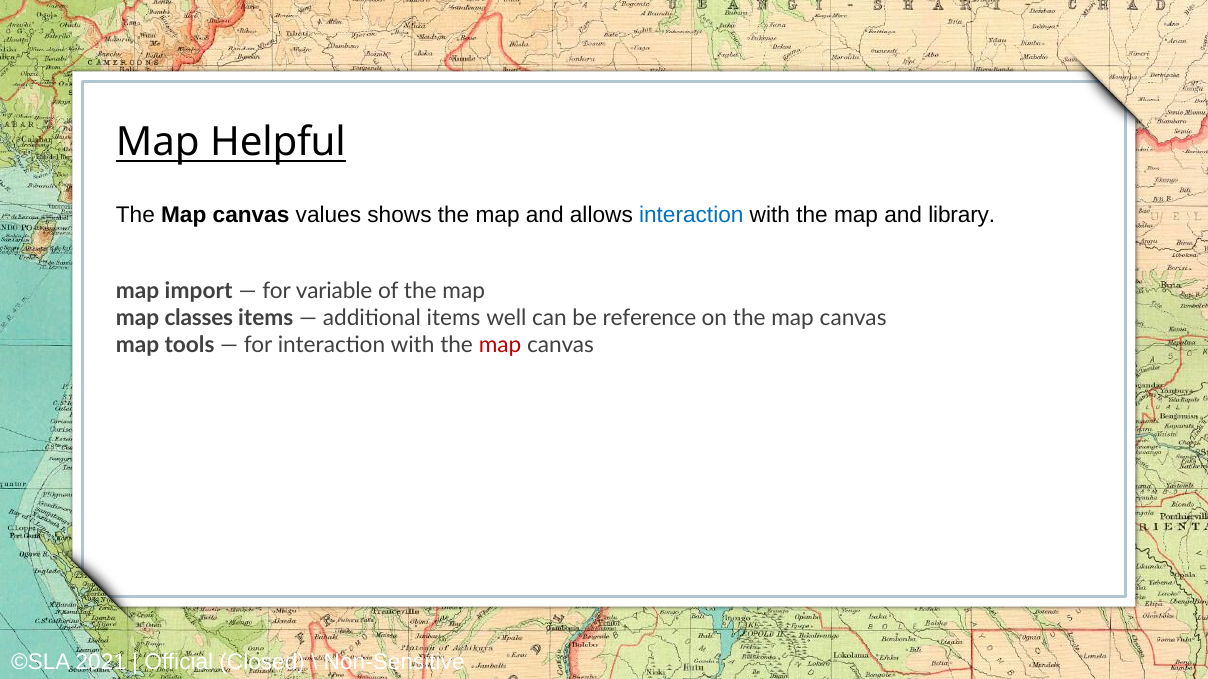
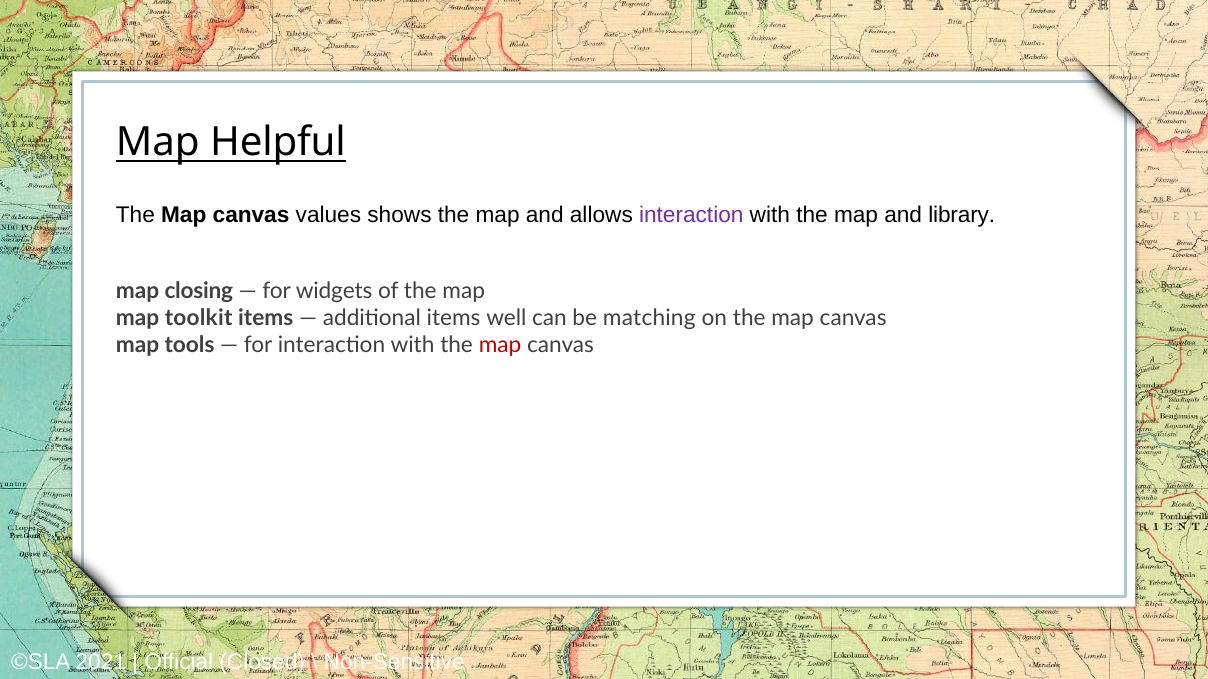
interaction colour: blue -> purple (691, 215)
import: import -> closing (199, 291)
variable: variable -> widgets (334, 291)
classes: classes -> toolkit (199, 318)
reference: reference -> matching (649, 318)
